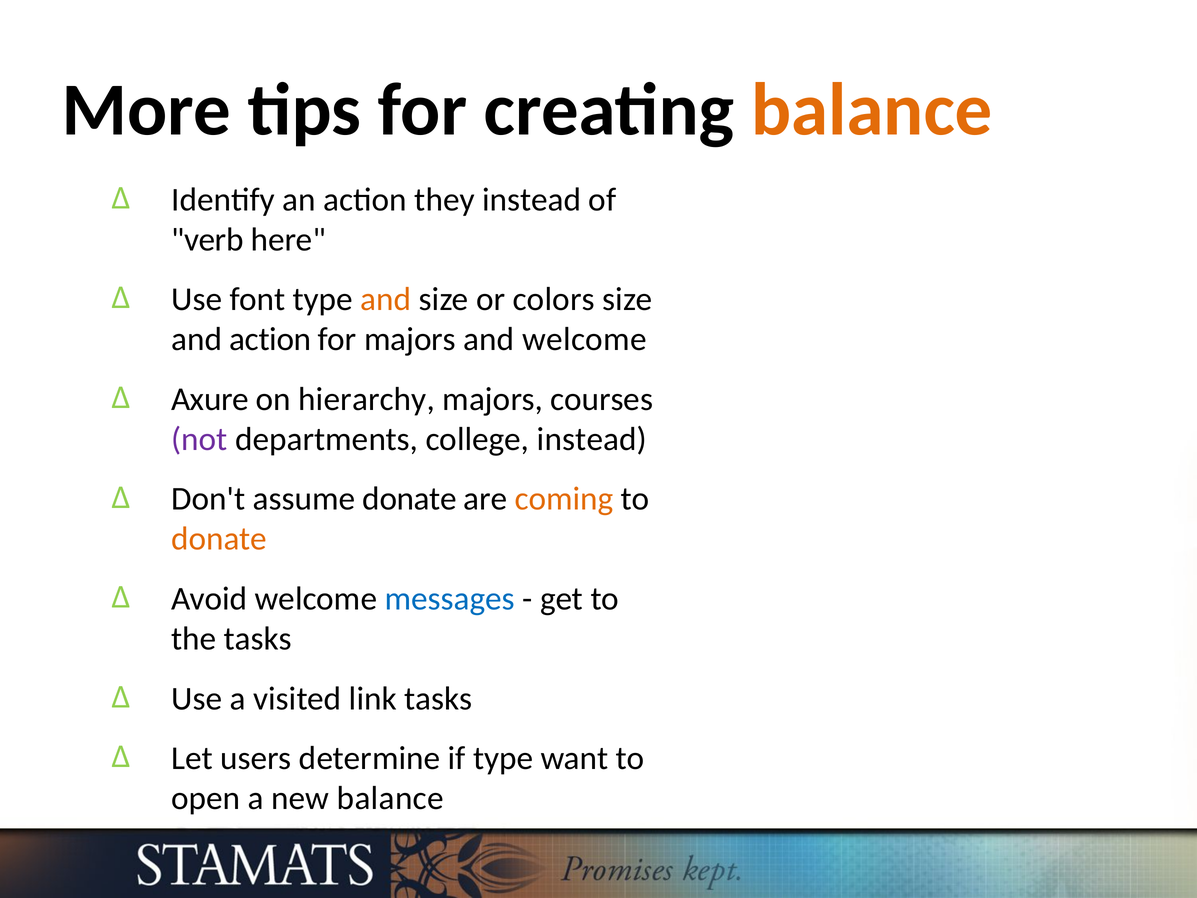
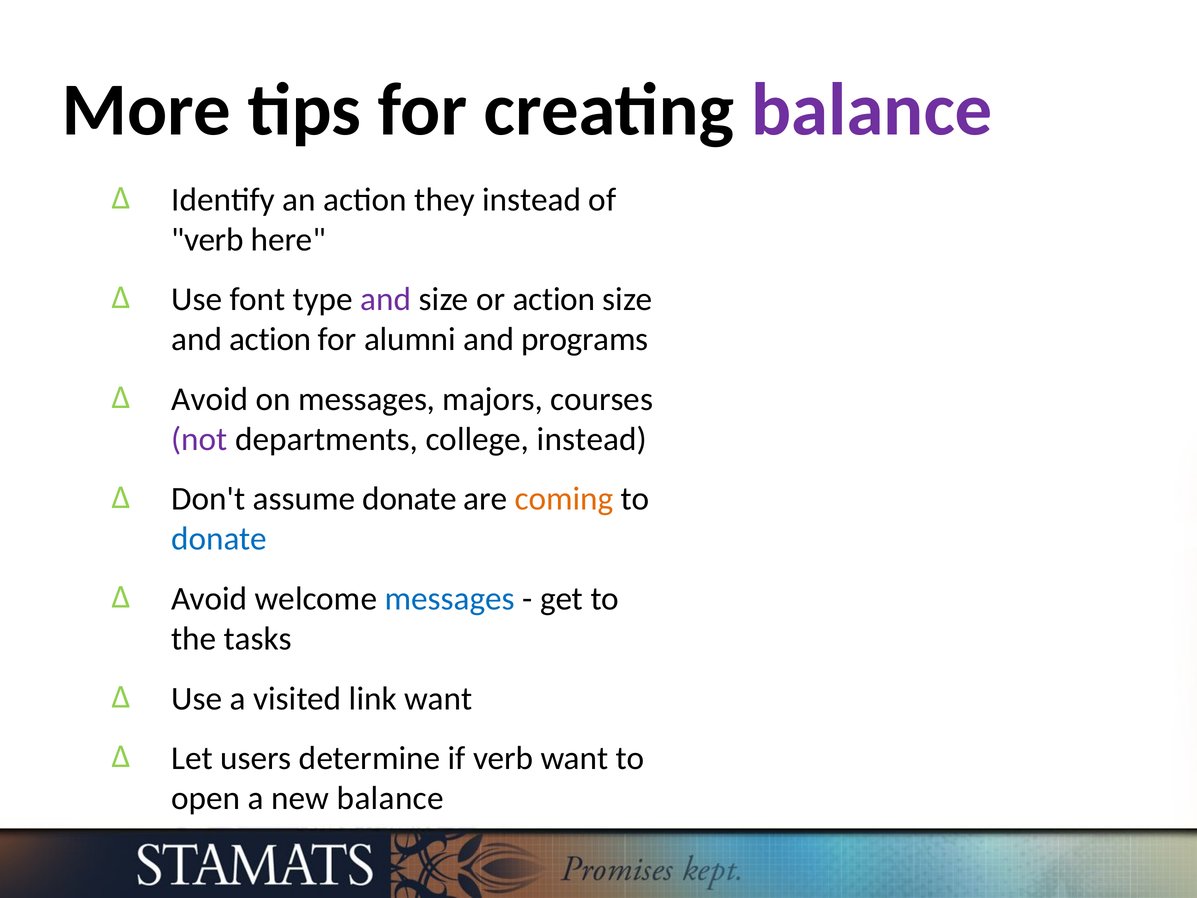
balance colour: orange -> purple (872, 110)
and colour: orange -> purple (386, 299)
or colors: colors -> action (554, 299)
for majors: majors -> alumni (410, 339)
and welcome: welcome -> programs (585, 339)
Axure: Axure -> Avoid (210, 399)
on hierarchy: hierarchy -> messages (367, 399)
donate colour: orange -> blue (219, 539)
link tasks: tasks -> want (438, 698)
if type: type -> verb (503, 758)
